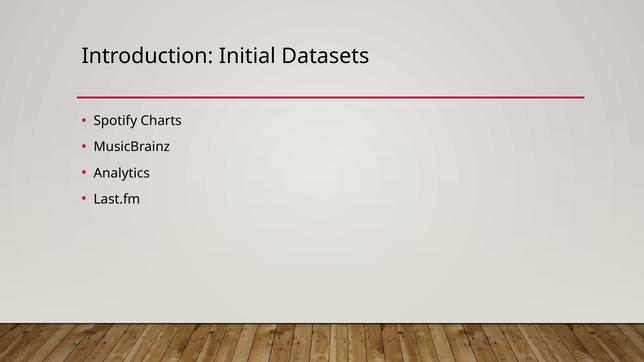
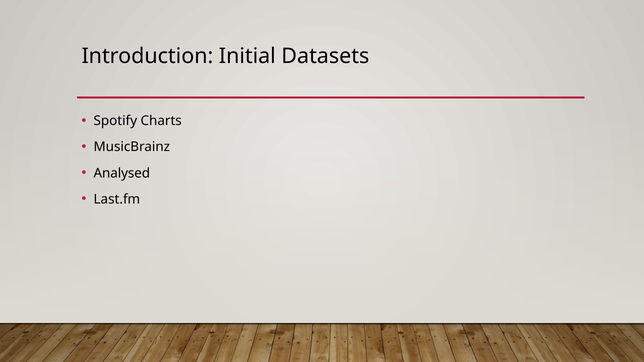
Analytics: Analytics -> Analysed (122, 173)
